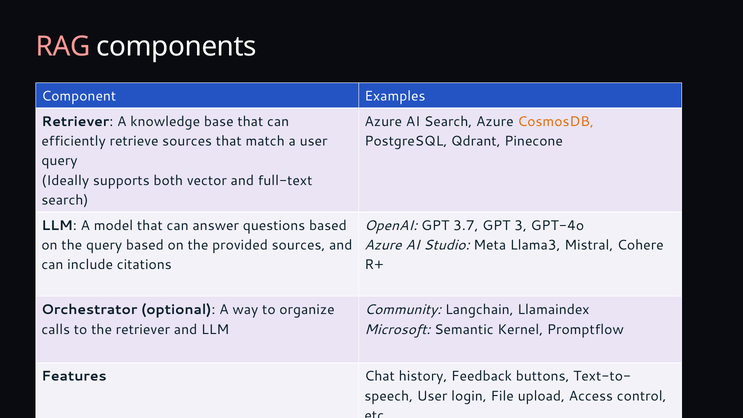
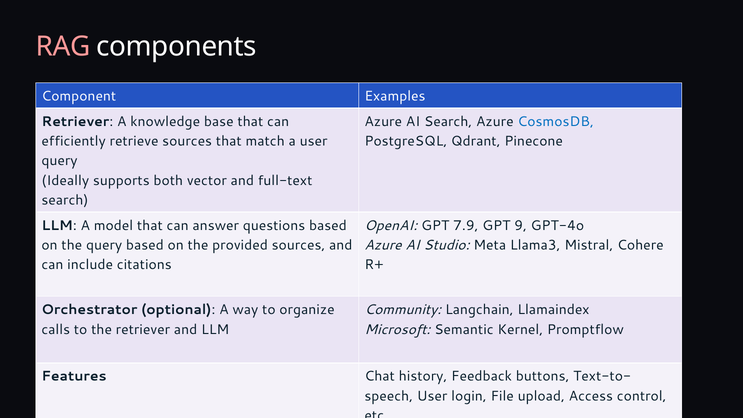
CosmosDB colour: orange -> blue (556, 121)
3.7: 3.7 -> 7.9 (466, 225)
3: 3 -> 9 (521, 225)
